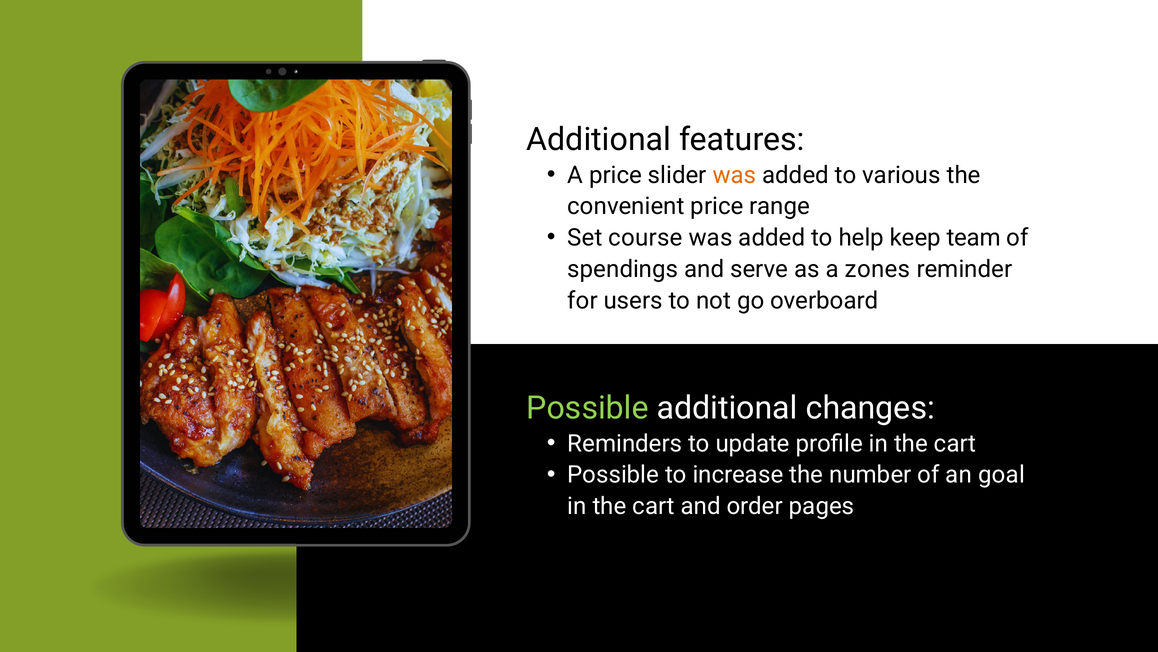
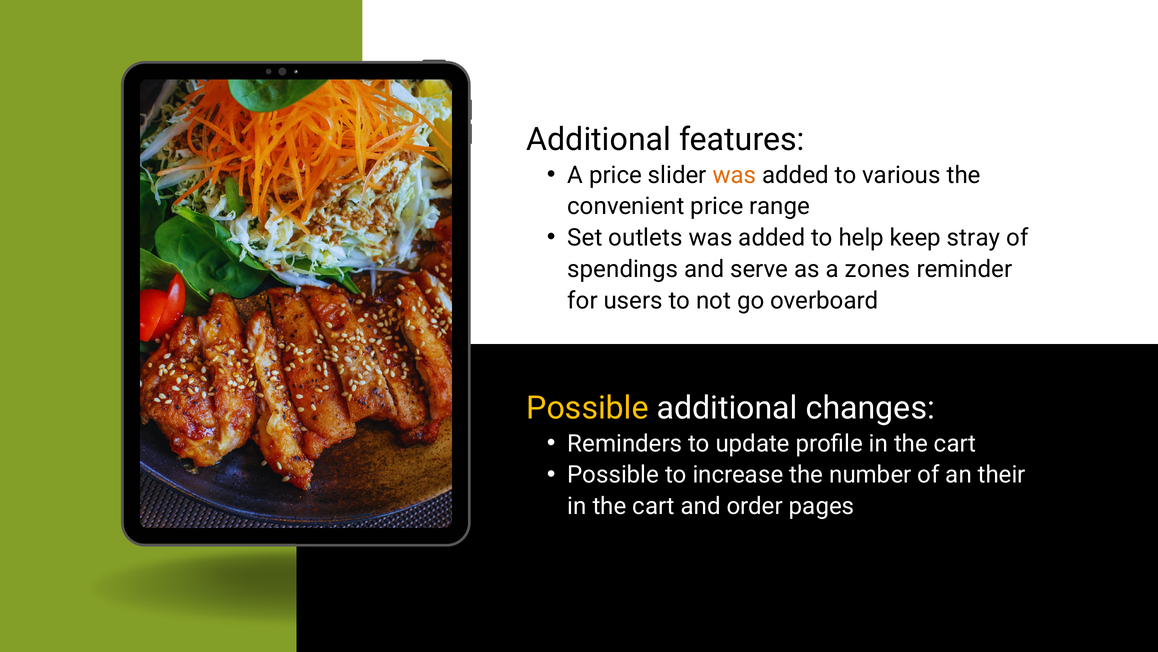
course: course -> outlets (646, 238)
team: team -> stray (974, 238)
Possible colour: light green -> yellow (588, 408)
goal: goal -> their (1002, 475)
